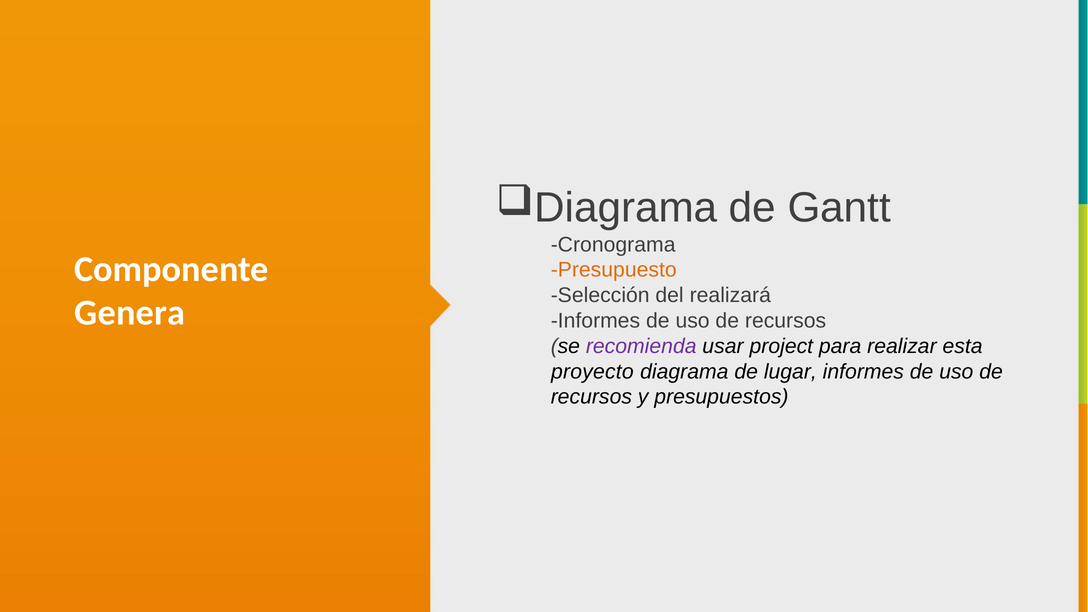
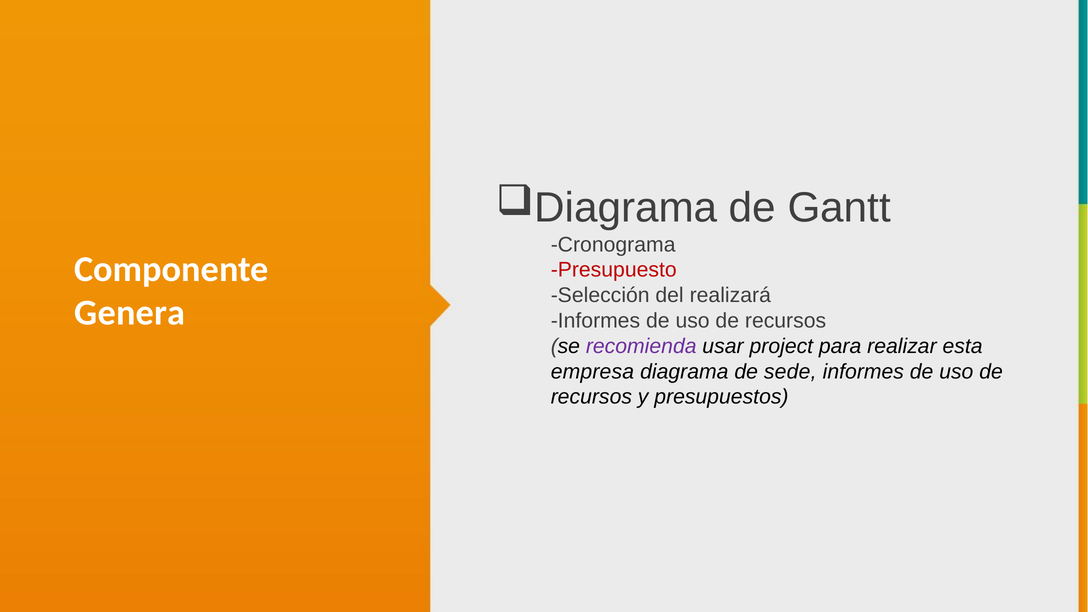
Presupuesto colour: orange -> red (614, 270)
proyecto: proyecto -> empresa (592, 372)
lugar: lugar -> sede (790, 372)
